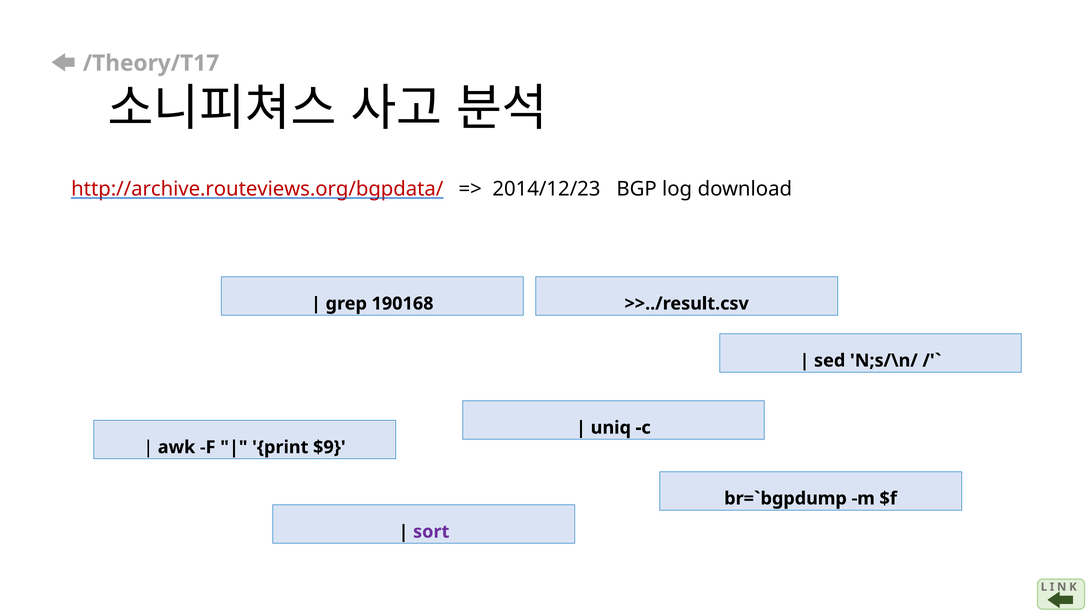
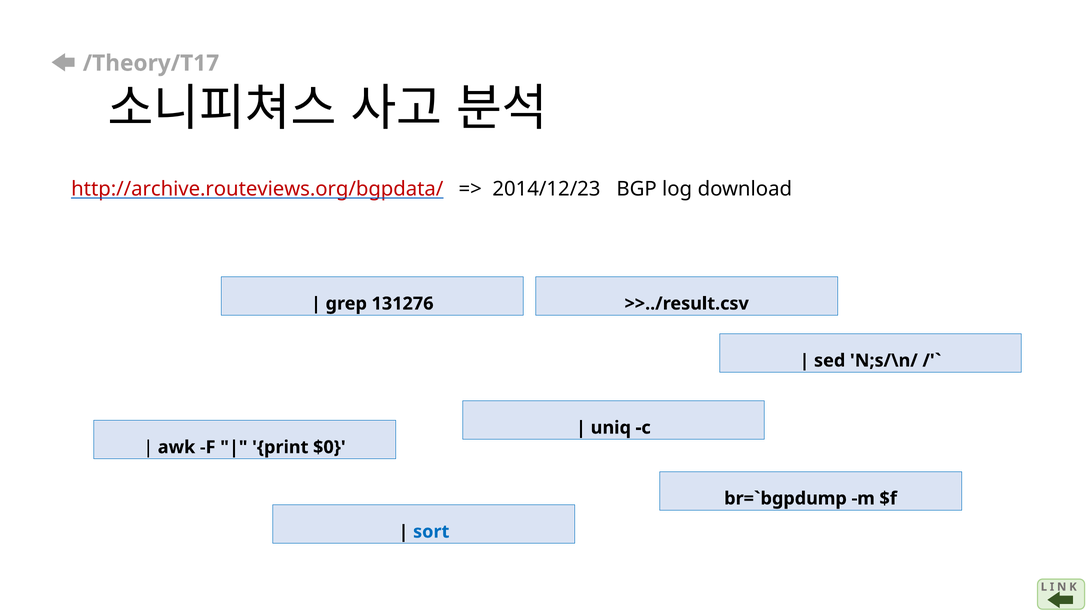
190168: 190168 -> 131276 (403, 304)
$9: $9 -> $0 (329, 447)
sort colour: purple -> blue (431, 532)
